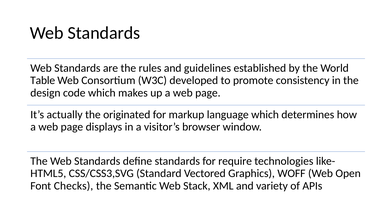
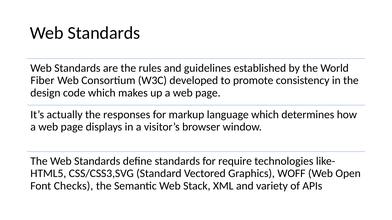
Table: Table -> Fiber (43, 81)
originated: originated -> responses (127, 115)
